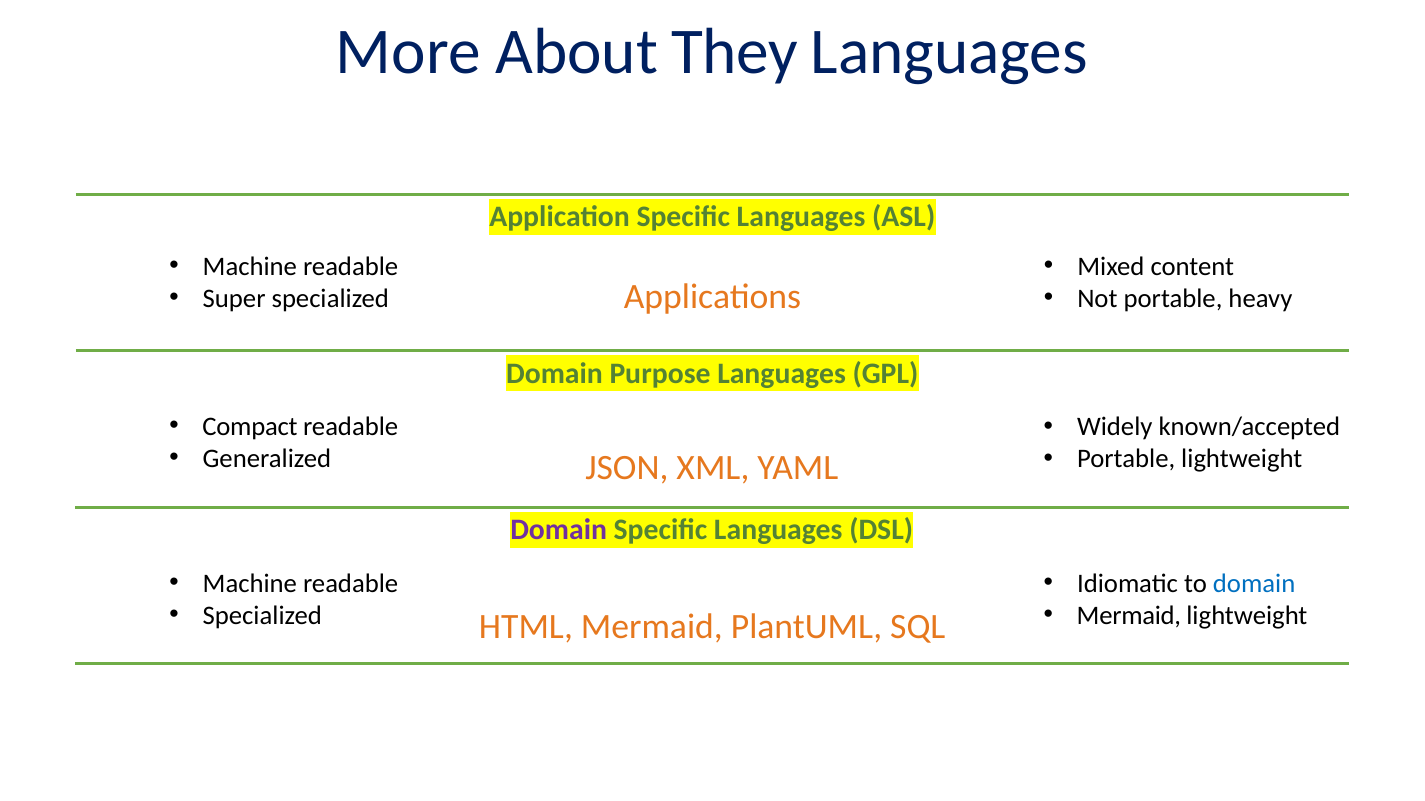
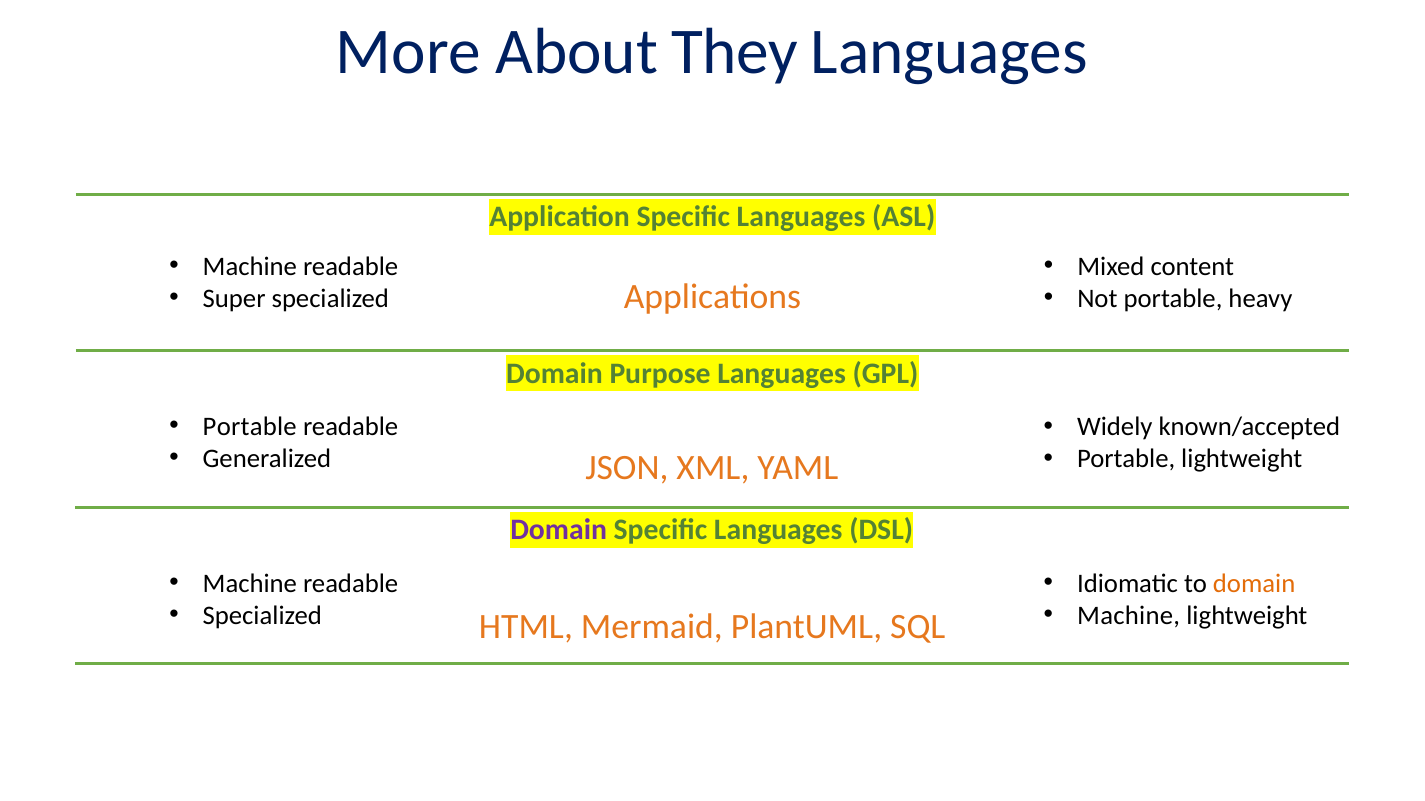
Compact: Compact -> Portable (250, 427)
domain colour: blue -> orange (1254, 584)
Mermaid: Mermaid -> Machine (1129, 616)
